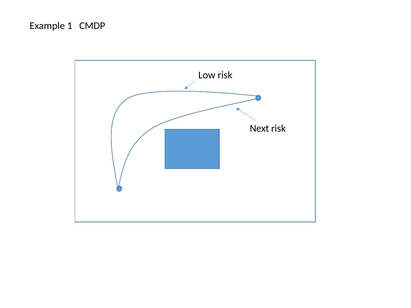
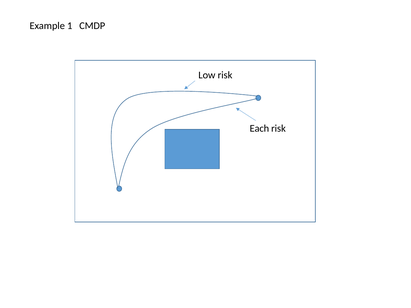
Next: Next -> Each (259, 129)
